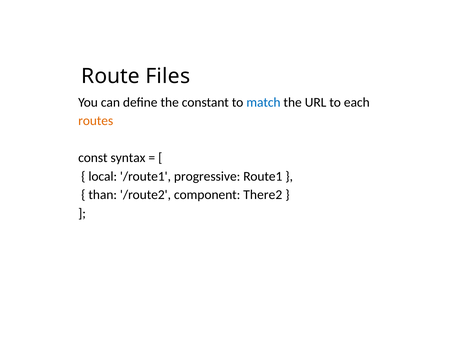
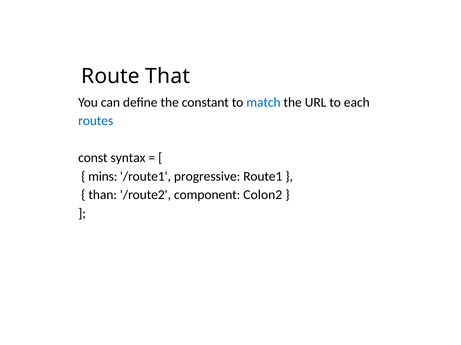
Files: Files -> That (168, 76)
routes colour: orange -> blue (96, 121)
local: local -> mins (103, 177)
There2: There2 -> Colon2 (263, 195)
